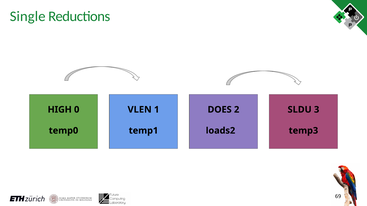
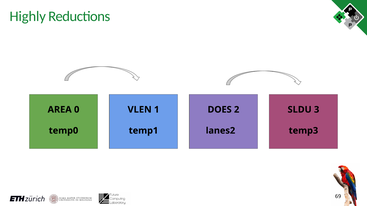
Single: Single -> Highly (28, 16)
HIGH: HIGH -> AREA (60, 110)
loads2: loads2 -> lanes2 (220, 131)
